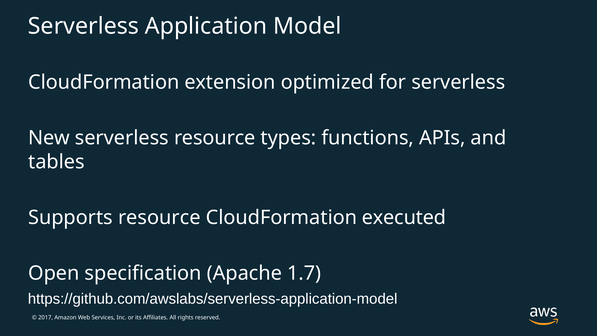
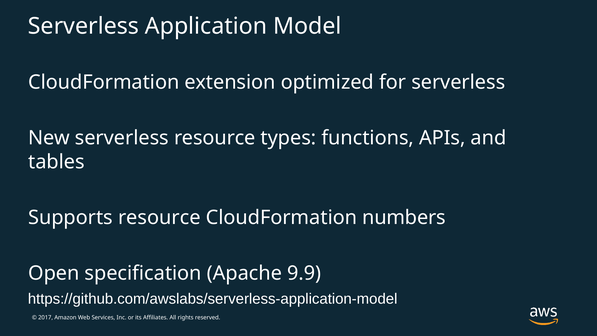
executed: executed -> numbers (404, 218)
1.7: 1.7 -> 9.9 (304, 273)
